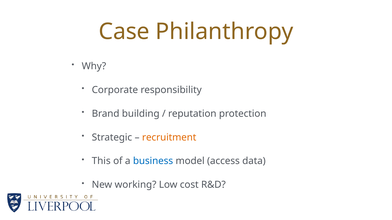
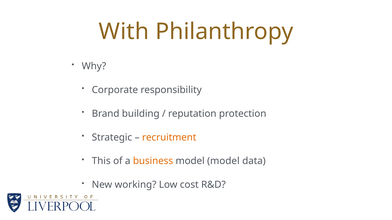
Case: Case -> With (124, 32)
business colour: blue -> orange (153, 161)
model access: access -> model (223, 161)
